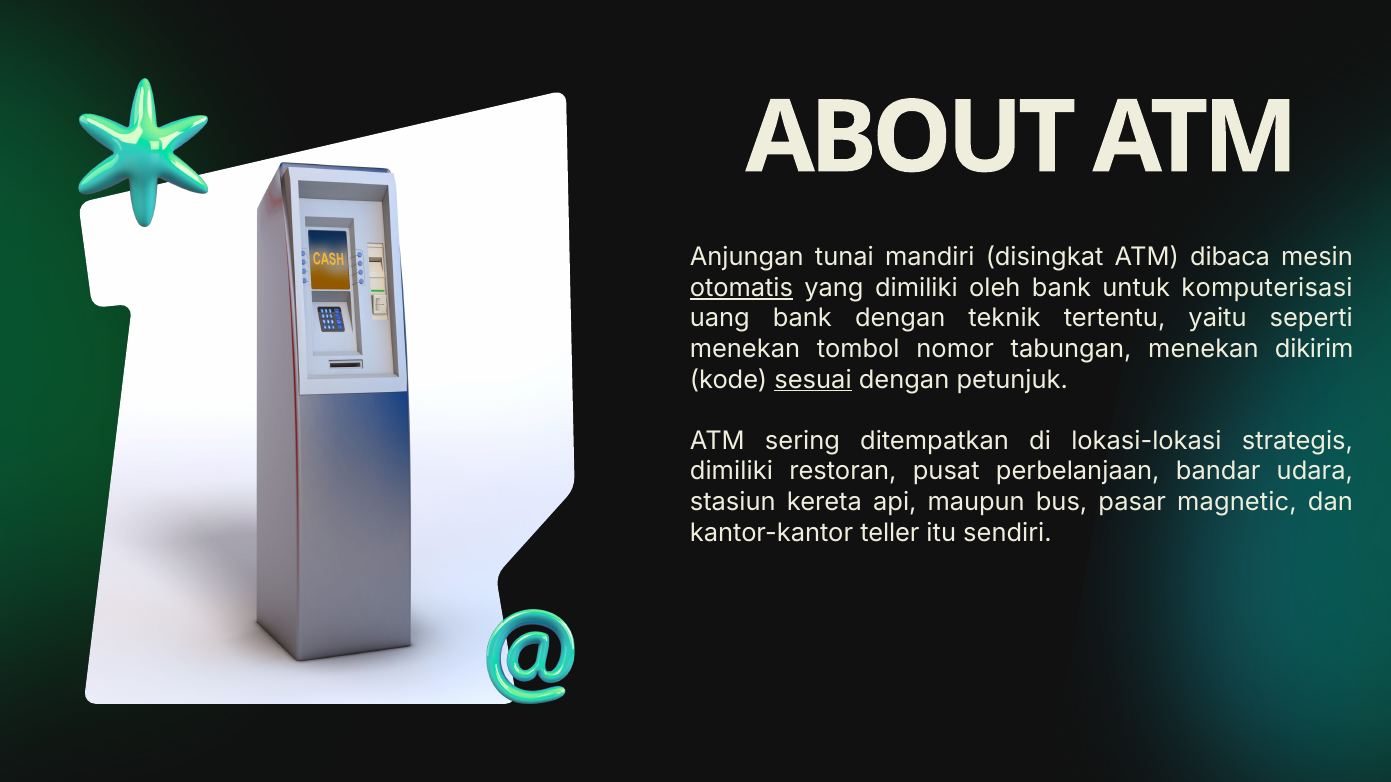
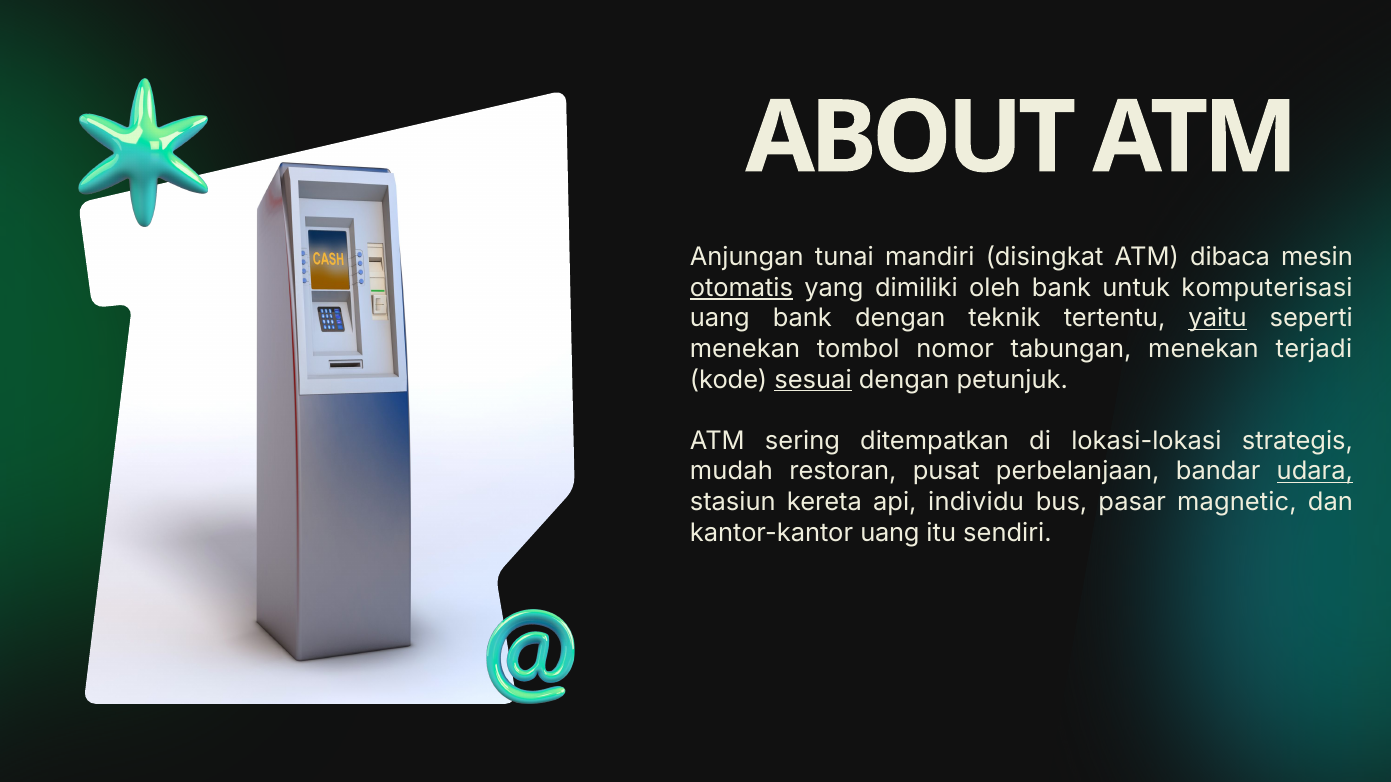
yaitu underline: none -> present (1218, 319)
dikirim: dikirim -> terjadi (1314, 349)
dimiliki: dimiliki -> mudah (731, 472)
udara underline: none -> present (1315, 472)
maupun: maupun -> individu (976, 502)
kantor-kantor teller: teller -> uang (890, 533)
